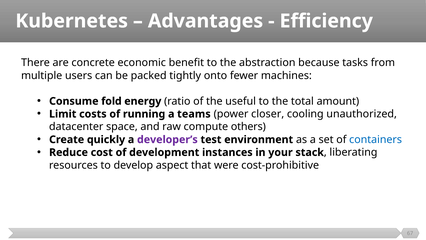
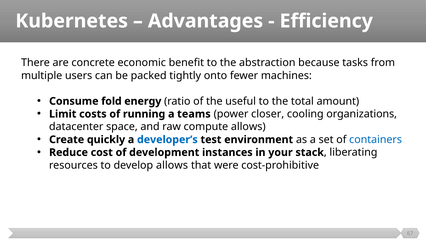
unauthorized: unauthorized -> organizations (362, 114)
compute others: others -> allows (248, 127)
developer’s colour: purple -> blue (167, 139)
develop aspect: aspect -> allows (172, 165)
